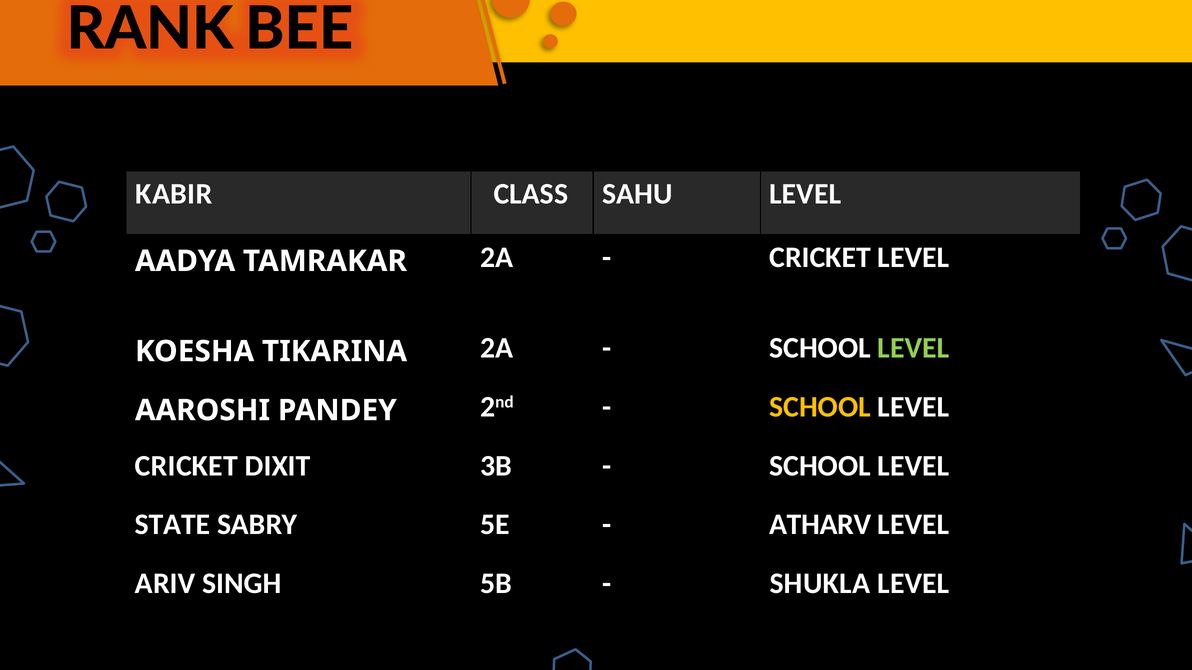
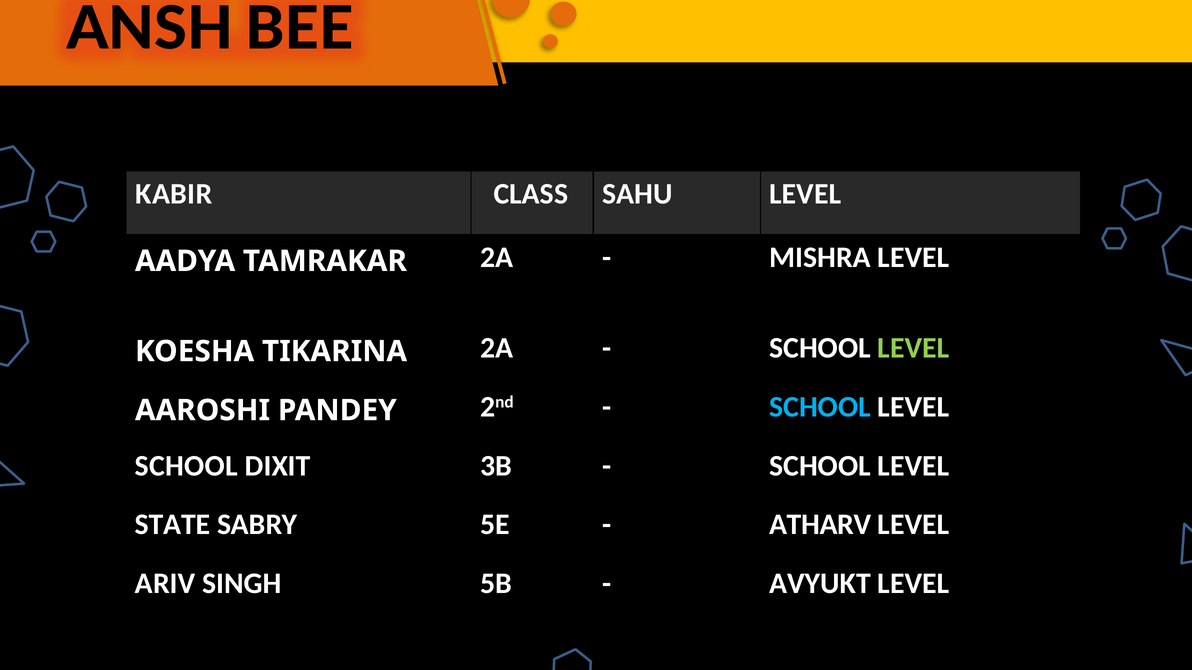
RANK: RANK -> ANSH (150, 29)
CRICKET: CRICKET -> MISHRA (820, 258)
SCHOOL colour: yellow -> light blue (820, 407)
CRICKET: CRICKET -> SCHOOL (186, 466)
SHUKLA: SHUKLA -> AVYUKT (820, 584)
